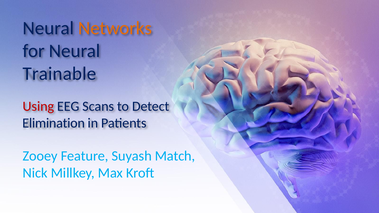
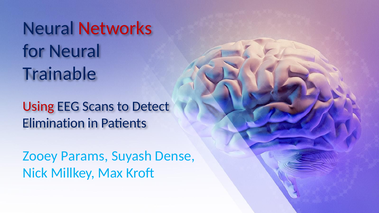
Networks colour: orange -> red (115, 28)
Feature: Feature -> Params (85, 156)
Match: Match -> Dense (175, 156)
